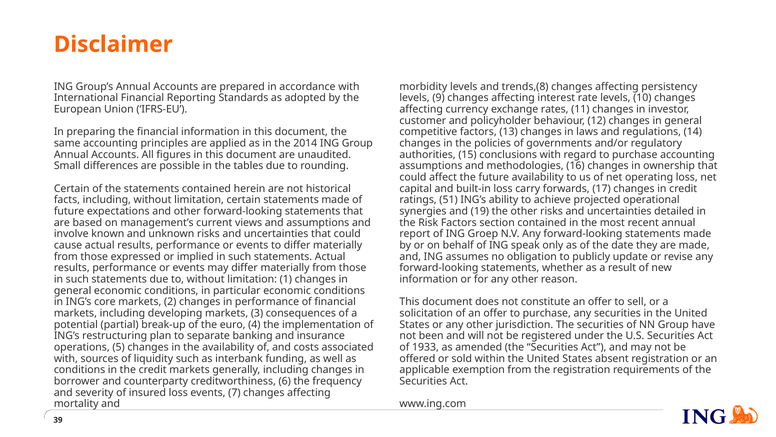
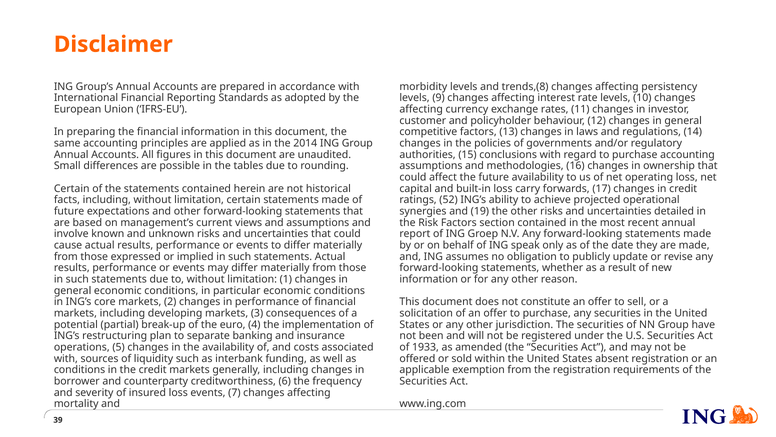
51: 51 -> 52 (449, 200)
